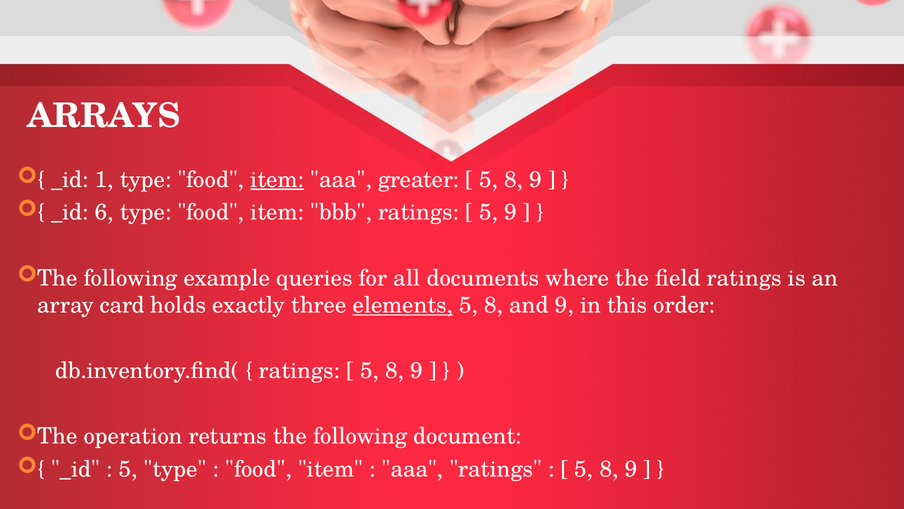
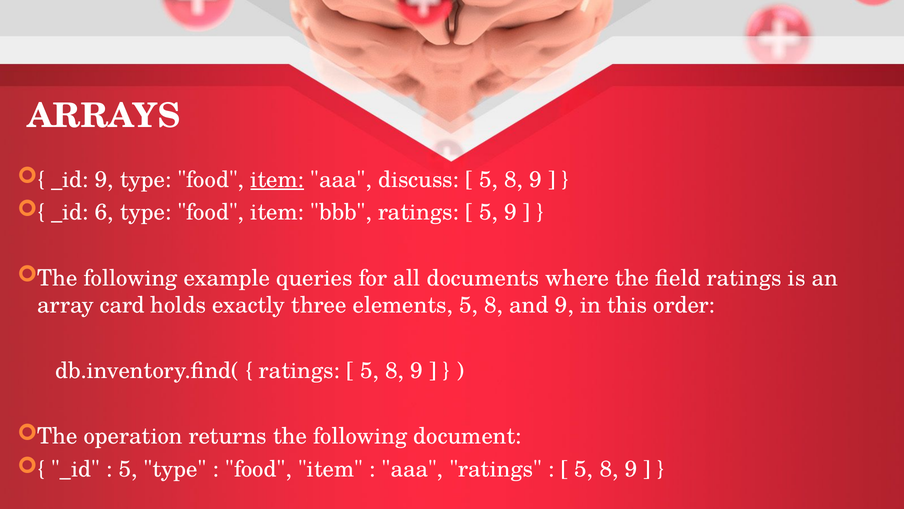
_id 1: 1 -> 9 (104, 179)
greater: greater -> discuss (419, 179)
elements underline: present -> none (403, 305)
